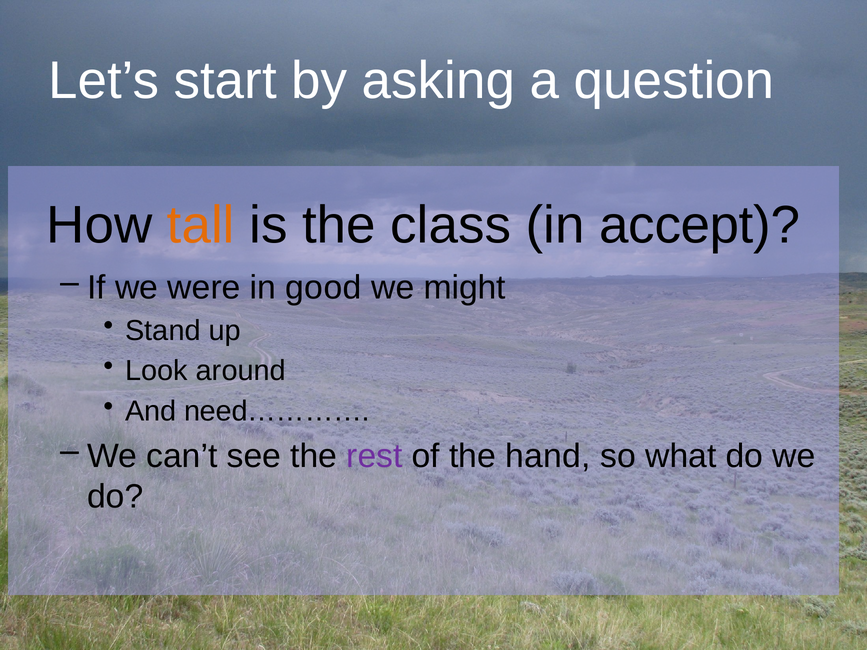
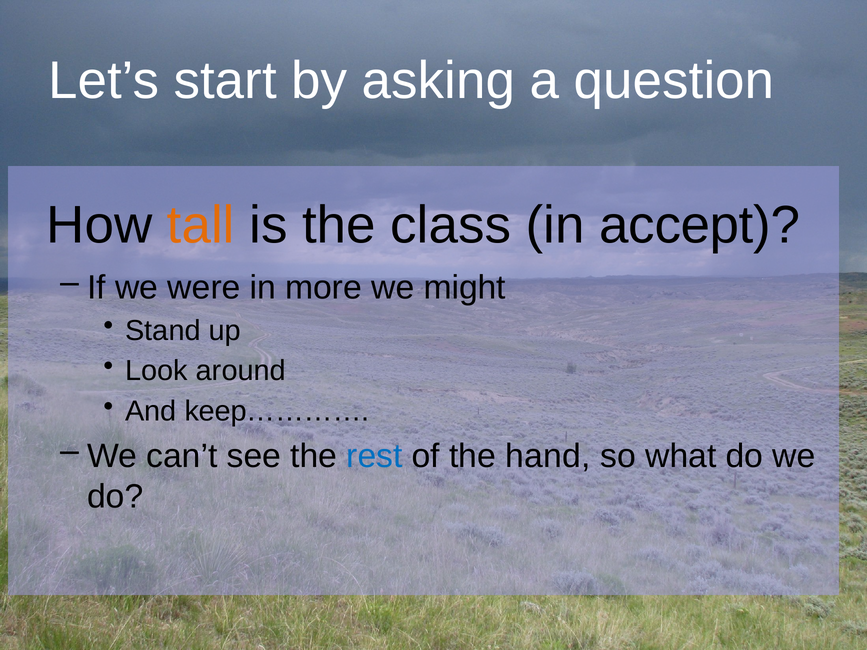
good: good -> more (324, 288)
need…………: need………… -> keep………… (277, 412)
rest colour: purple -> blue (374, 456)
